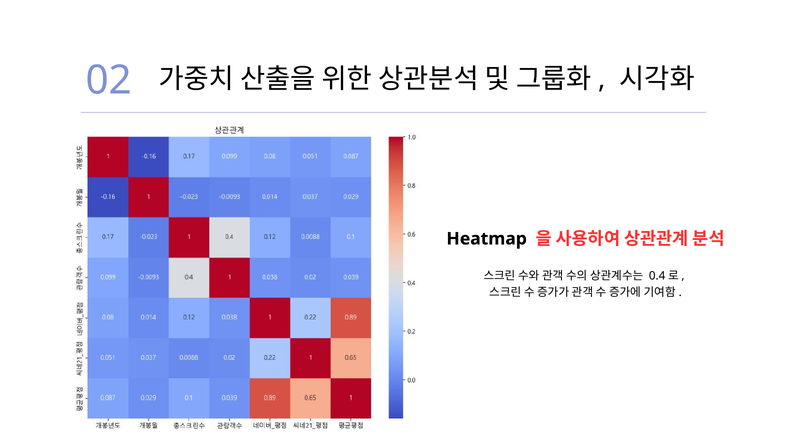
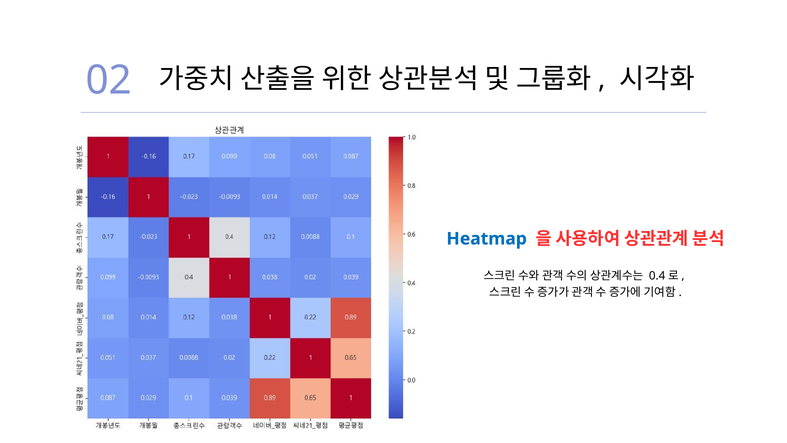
Heatmap colour: black -> blue (487, 239)
